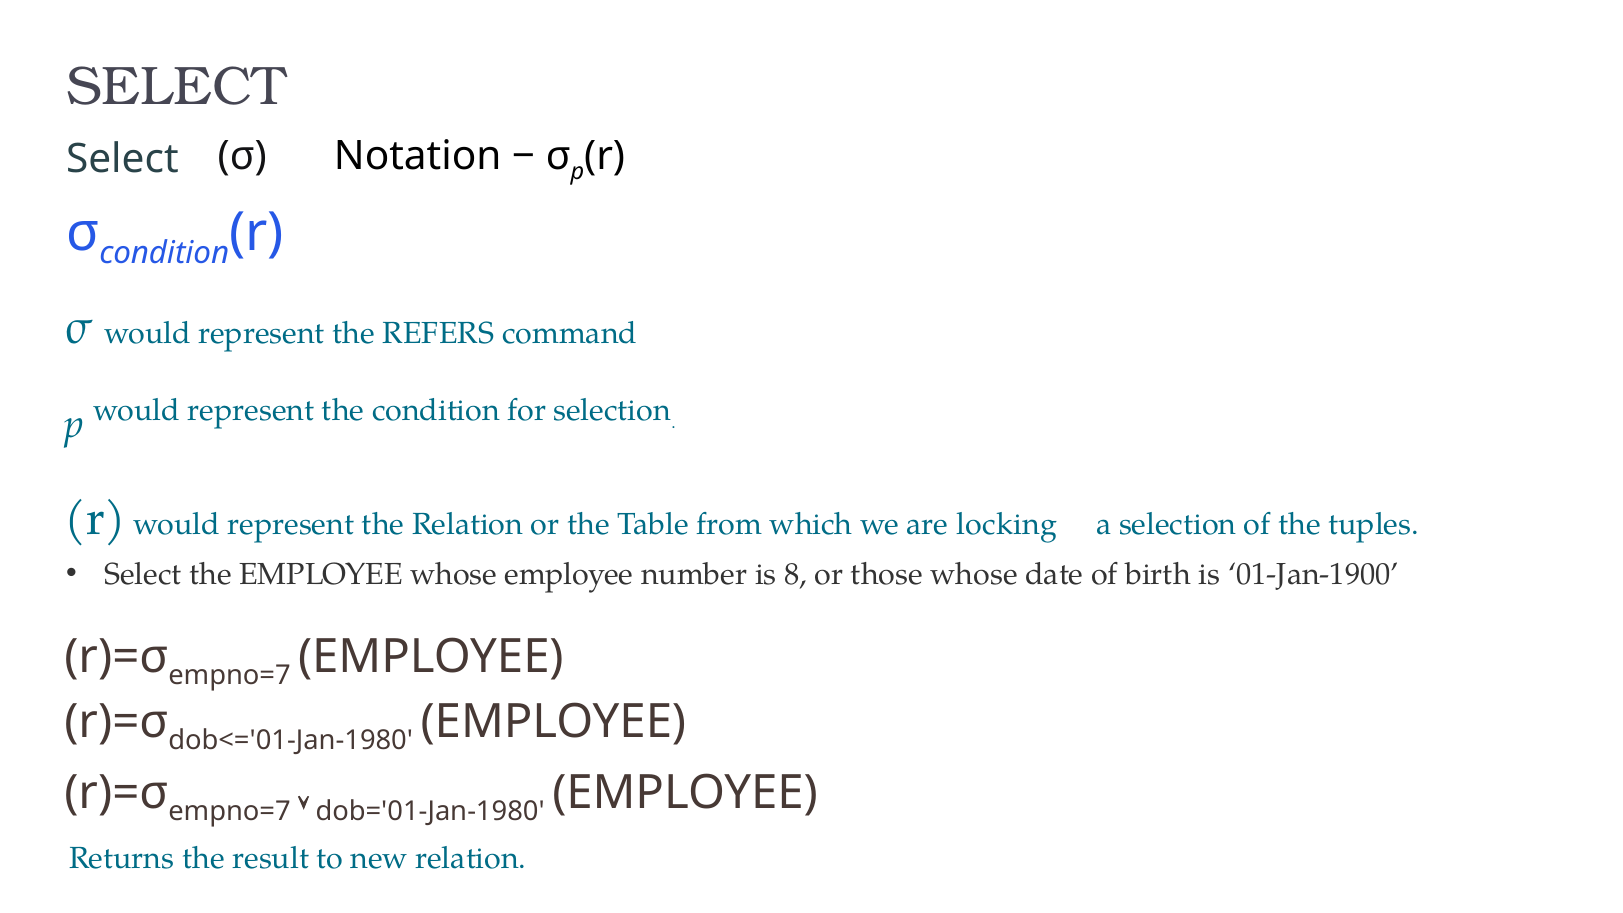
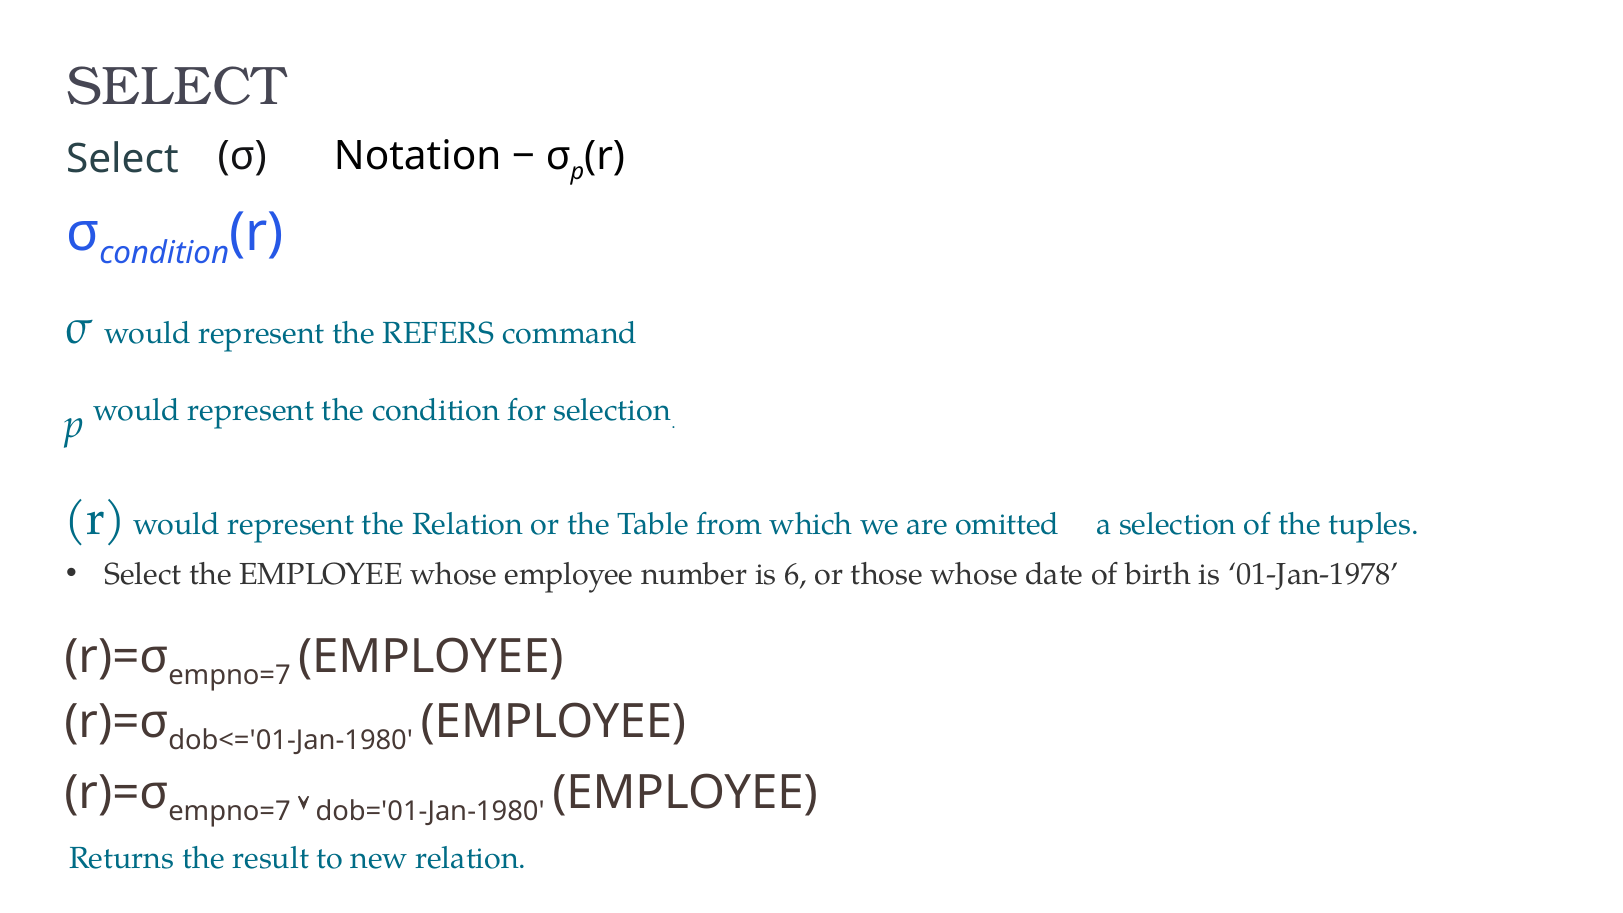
locking: locking -> omitted (1007, 524)
8: 8 -> 6 (796, 574)
01-Jan-1900: 01-Jan-1900 -> 01-Jan-1978 (1314, 574)
